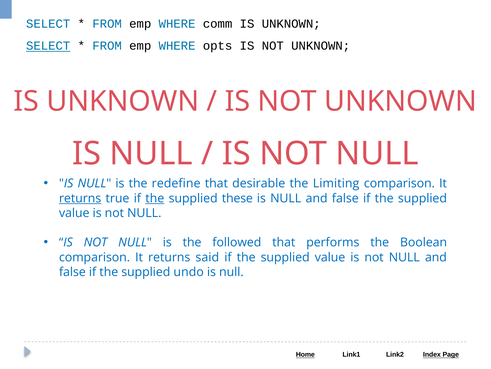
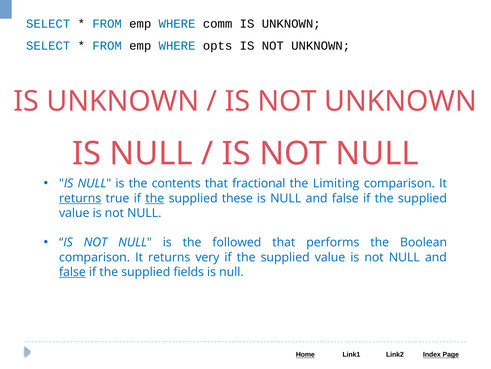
SELECT underline: present -> none (48, 46)
redefine: redefine -> contents (176, 183)
desirable: desirable -> fractional (259, 183)
said: said -> very (207, 257)
false underline: none -> present (72, 272)
undo: undo -> fields (189, 272)
